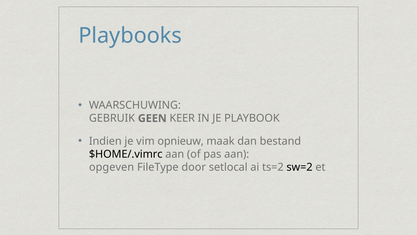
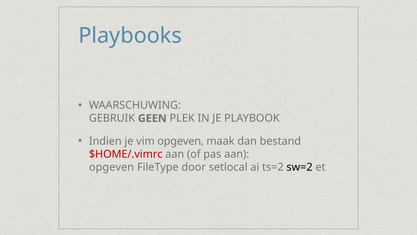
KEER: KEER -> PLEK (182, 118)
vim opnieuw: opnieuw -> opgeven (181, 141)
$HOME/.vimrc colour: black -> red (126, 154)
